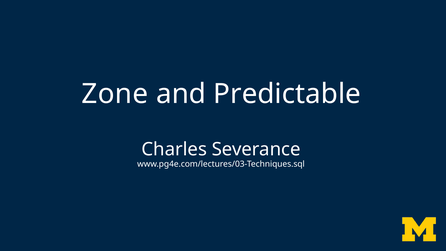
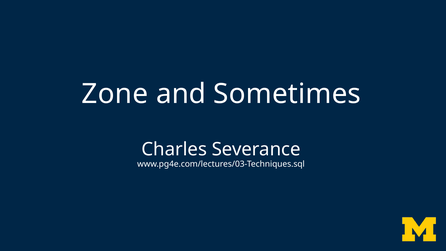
Predictable: Predictable -> Sometimes (287, 94)
